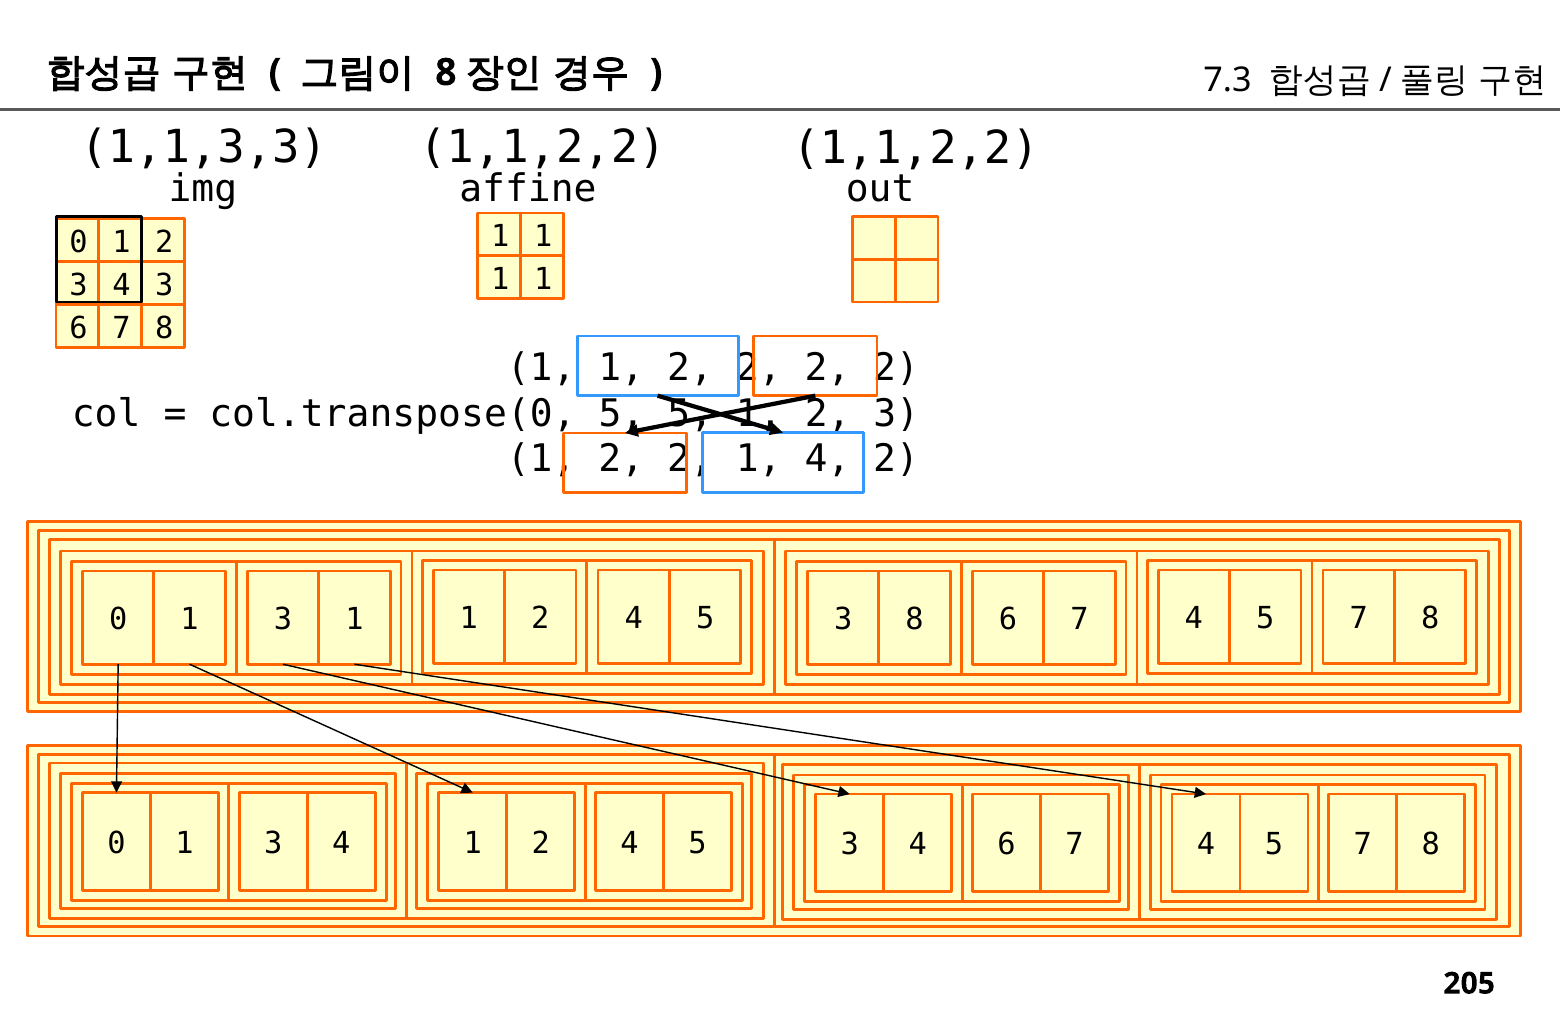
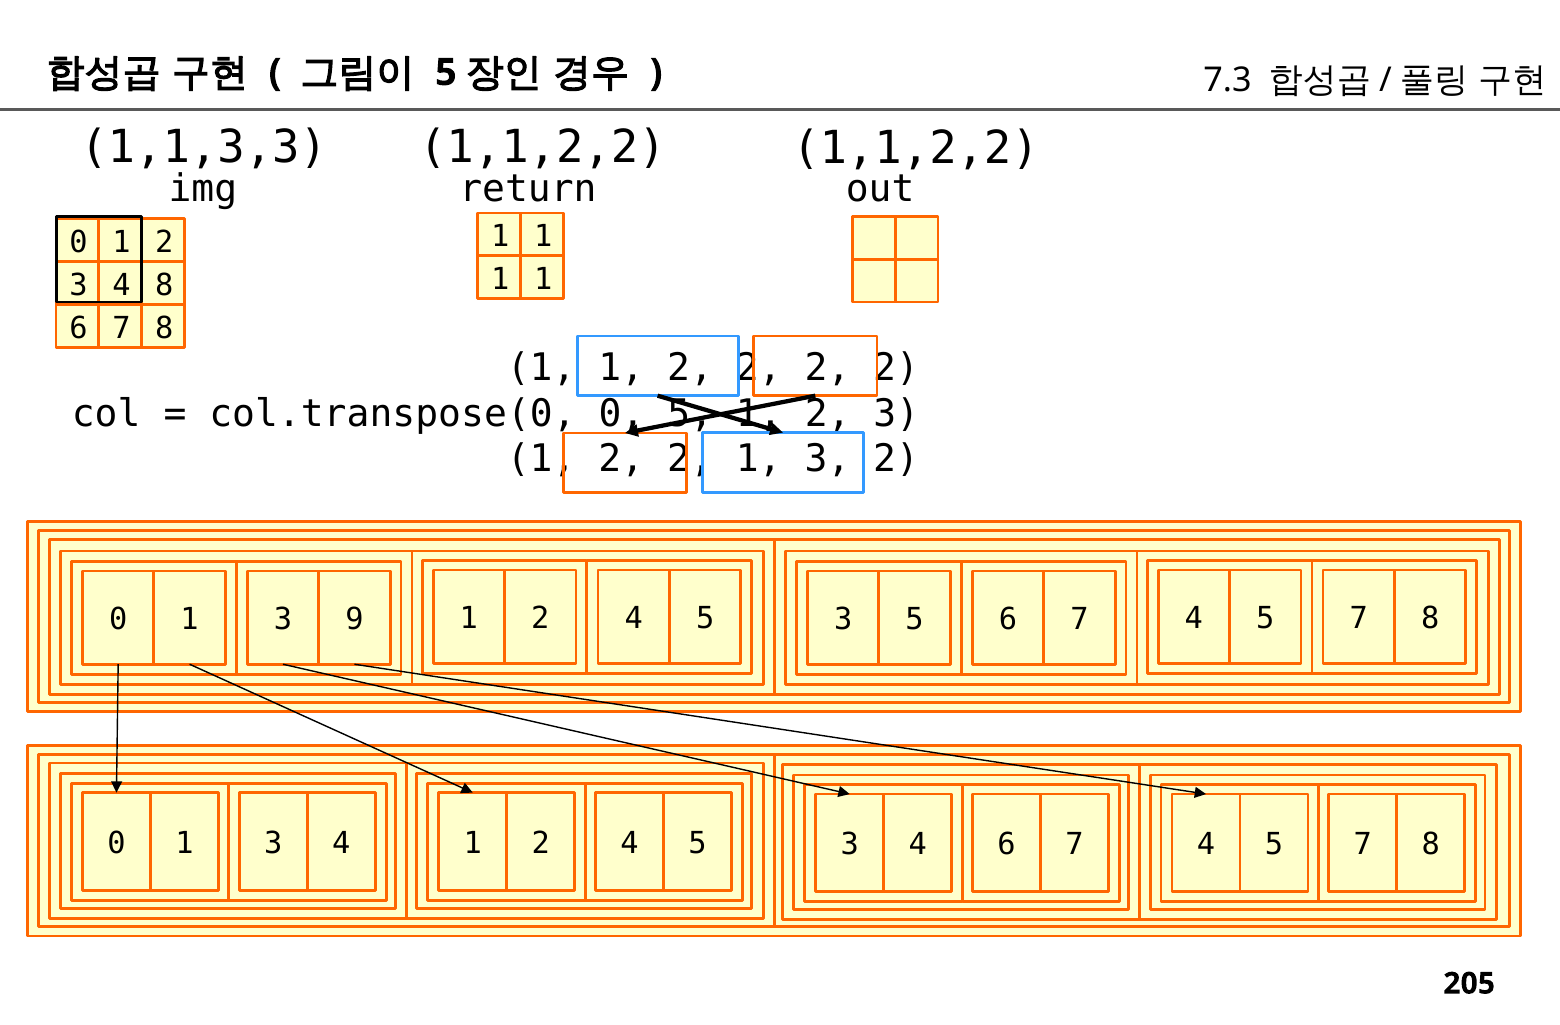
8: 8 -> 5 (446, 73)
affine: affine -> return (528, 189)
4 3: 3 -> 8 (164, 285)
col.transpose(0 5: 5 -> 0 (621, 414)
2 1 4: 4 -> 3 (827, 459)
1 3 1: 1 -> 9 (354, 620)
3 8: 8 -> 5 (915, 620)
